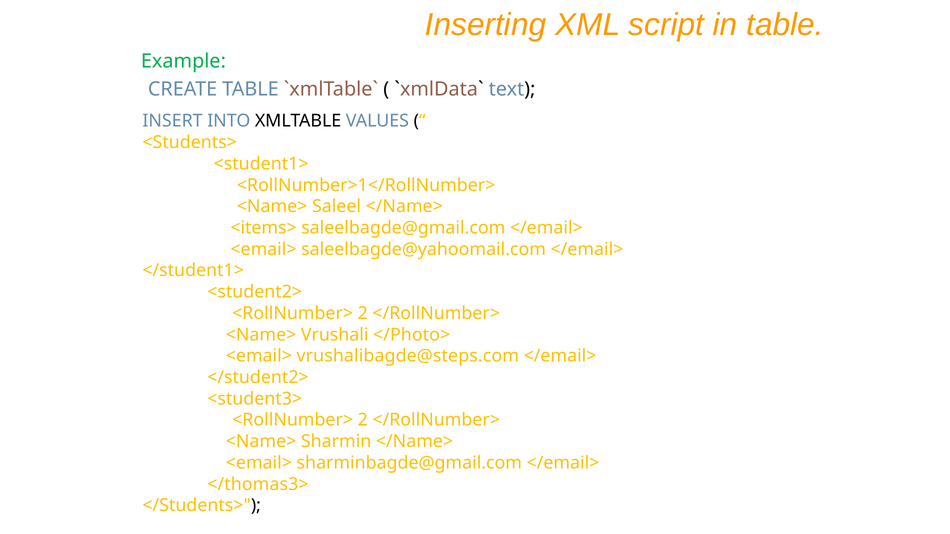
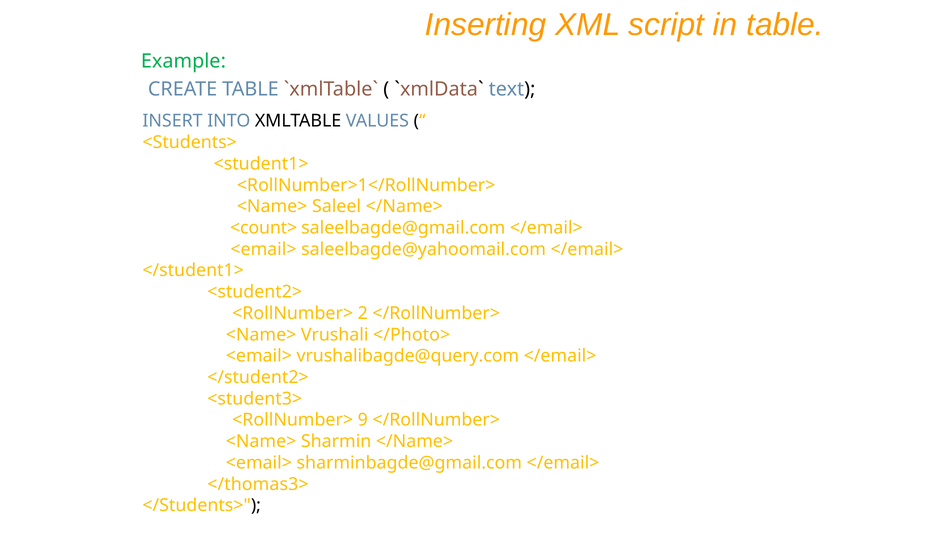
<items>: <items> -> <count> (264, 228)
vrushalibagde@steps.com: vrushalibagde@steps.com -> vrushalibagde@query.com (408, 356)
2: 2 -> 9 (363, 420)
